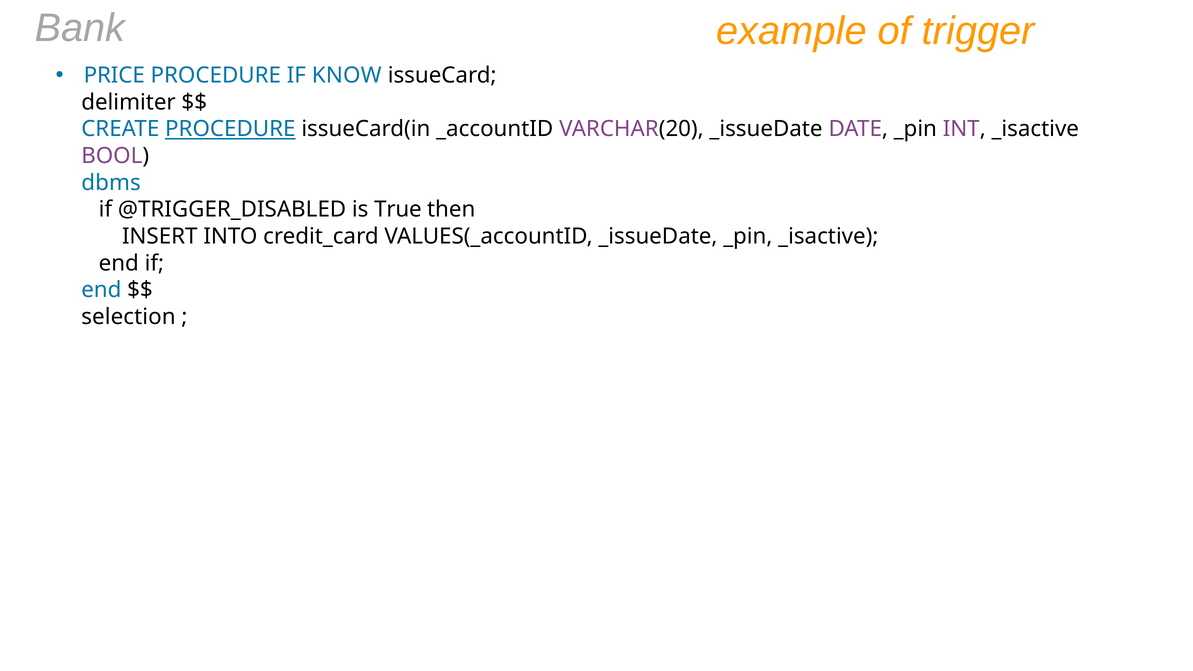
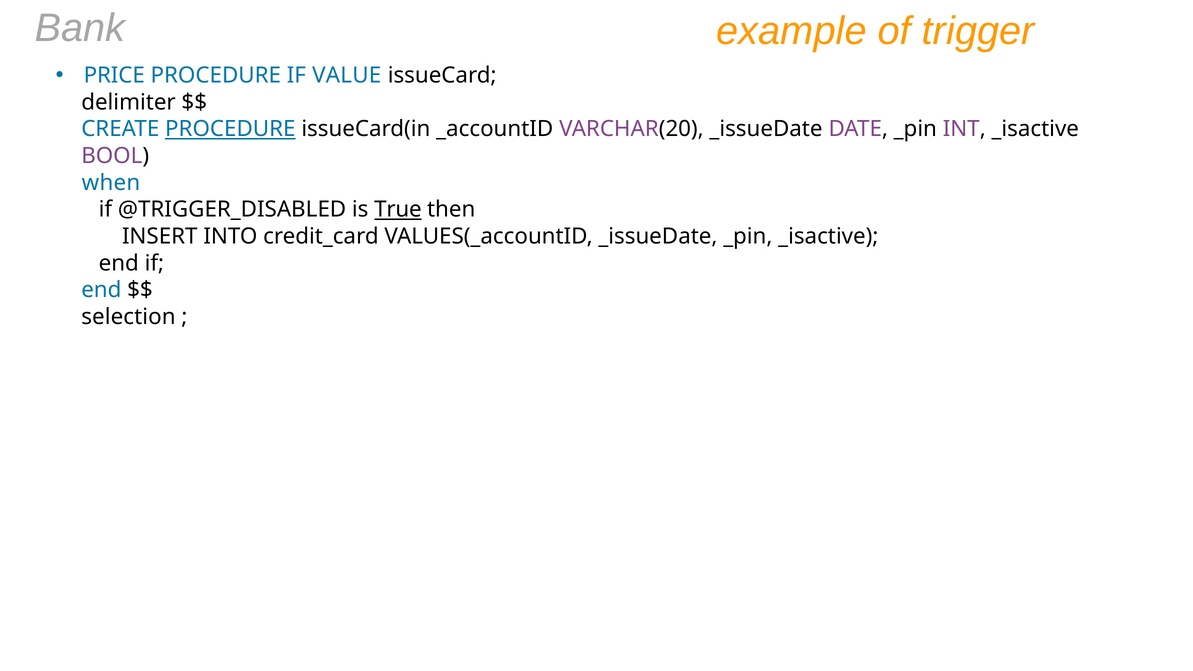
KNOW: KNOW -> VALUE (347, 75)
dbms: dbms -> when (111, 183)
True underline: none -> present (398, 210)
